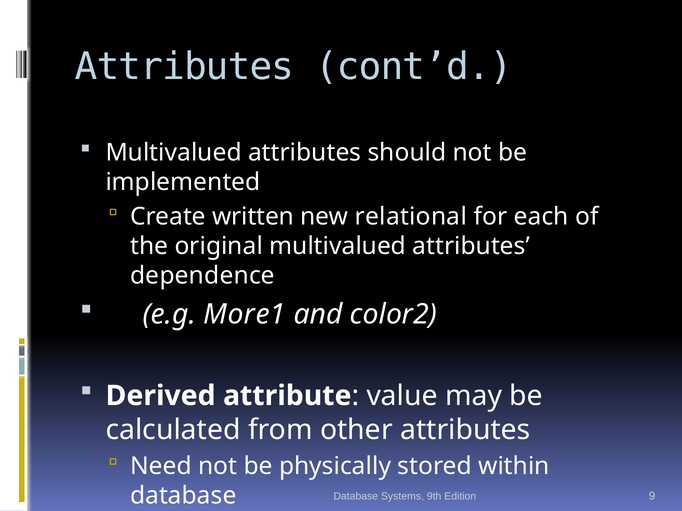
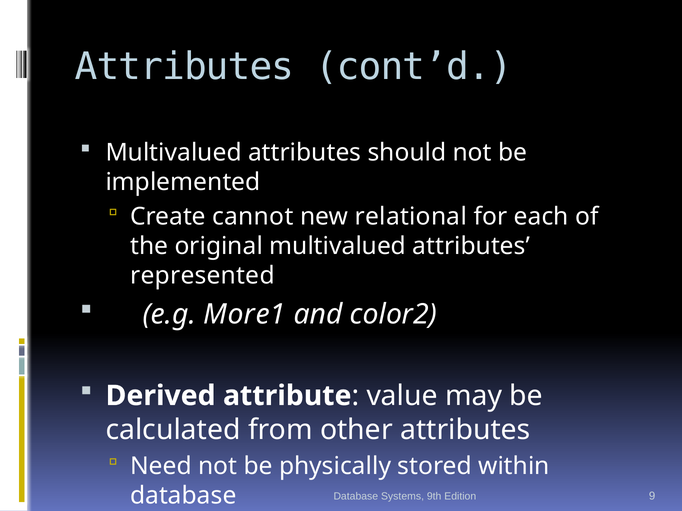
written: written -> cannot (253, 217)
dependence: dependence -> represented (202, 276)
